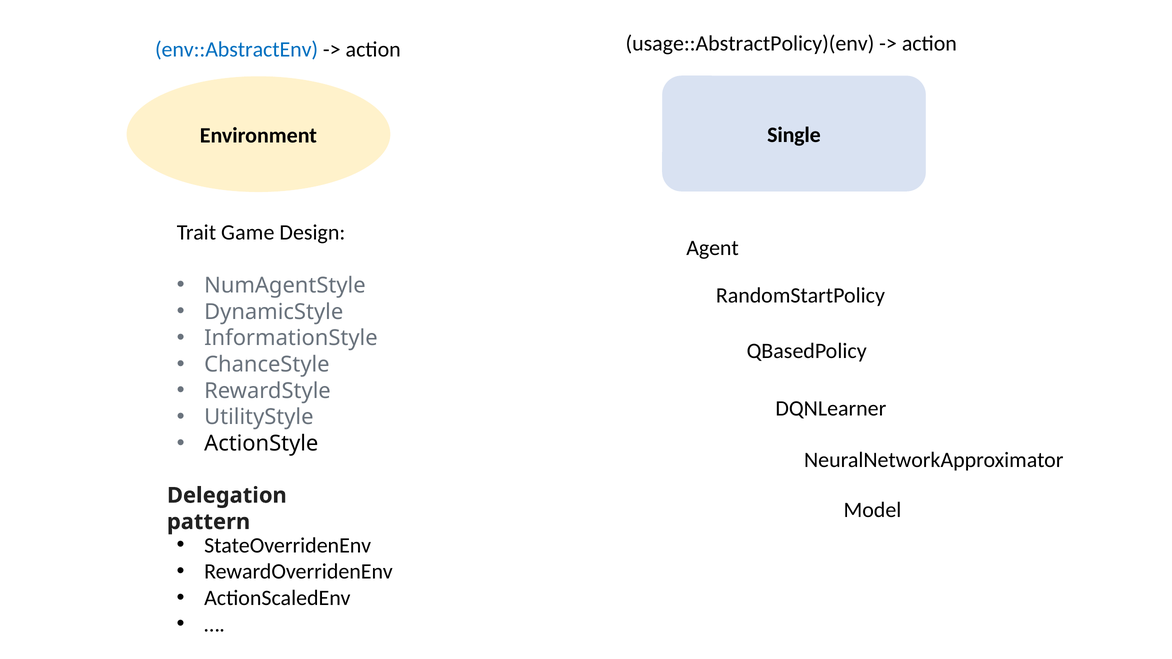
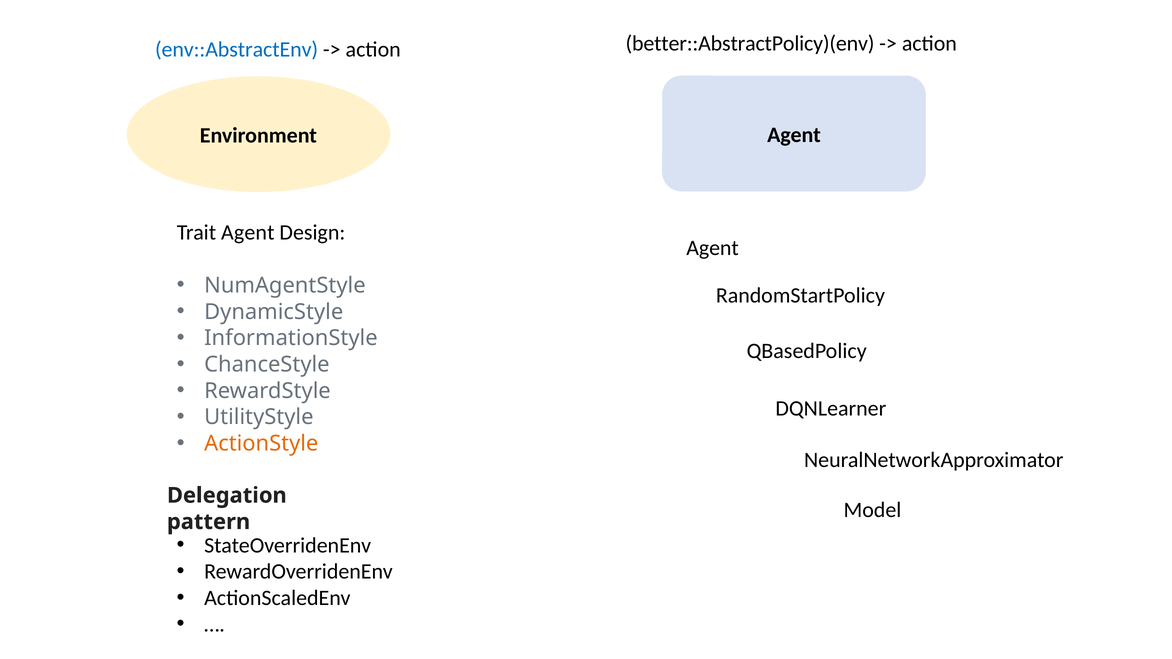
usage::AbstractPolicy)(env: usage::AbstractPolicy)(env -> better::AbstractPolicy)(env (750, 43)
Environment Single: Single -> Agent (794, 135)
Trait Game: Game -> Agent (248, 233)
ActionStyle colour: black -> orange (261, 444)
